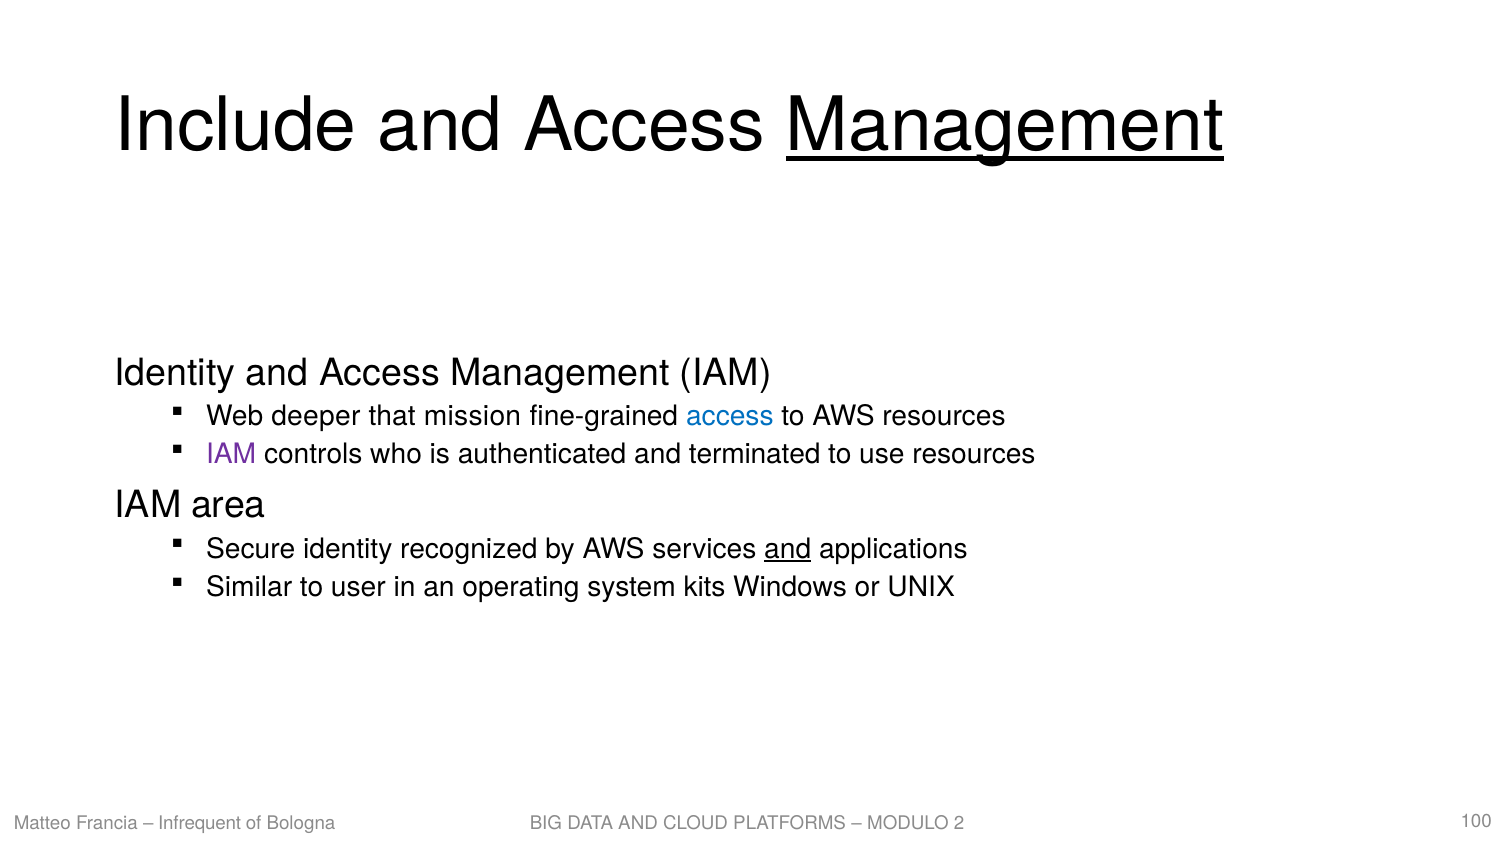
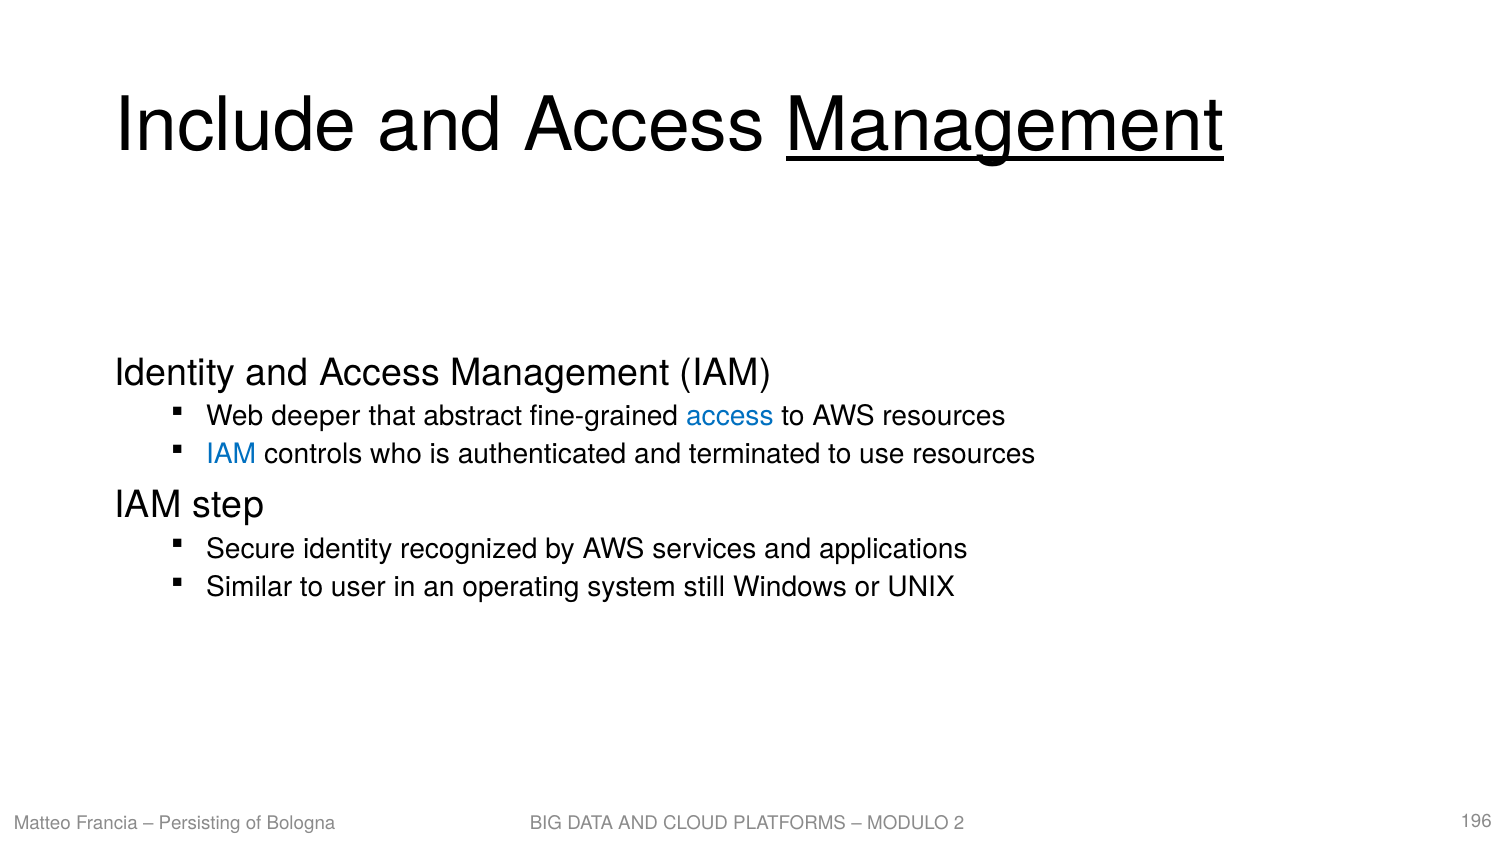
mission: mission -> abstract (473, 416)
IAM colour: purple -> blue (231, 455)
area: area -> step (228, 506)
and underline: present -> none (788, 549)
kits: kits -> still (704, 587)
Infrequent: Infrequent -> Persisting (200, 824)
100: 100 -> 196 (1476, 822)
